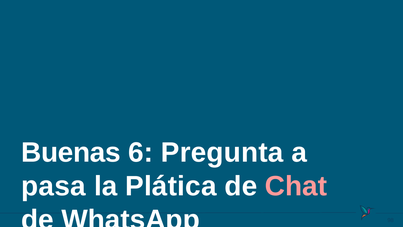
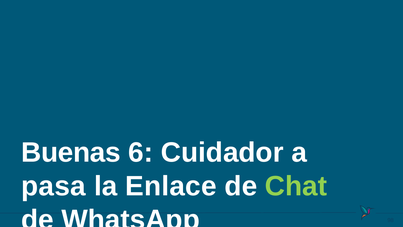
Pregunta: Pregunta -> Cuidador (222, 153)
Plática: Plática -> Enlace (171, 186)
Chat colour: pink -> light green (296, 186)
